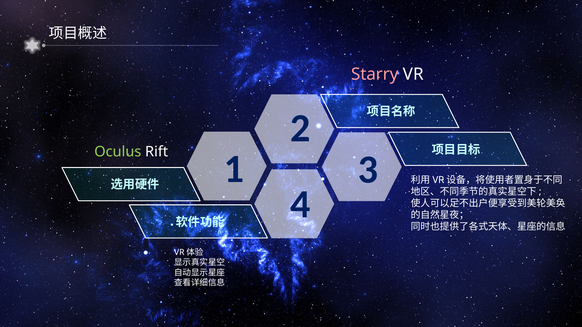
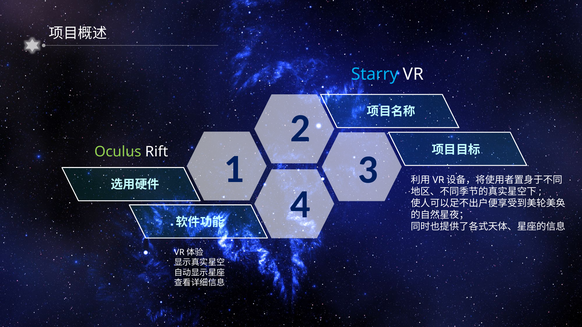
Starry colour: pink -> light blue (375, 74)
